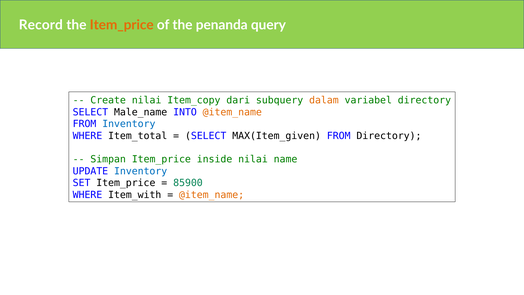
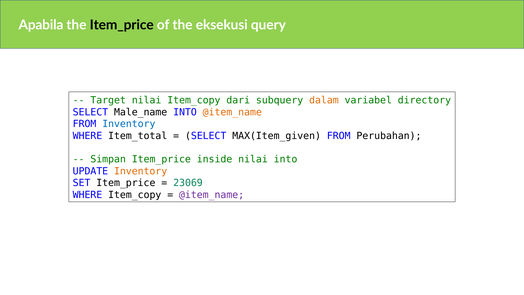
Record: Record -> Apabila (41, 25)
Item_price colour: orange -> black (122, 25)
penanda: penanda -> eksekusi (222, 25)
Create: Create -> Target (108, 100)
FROM Directory: Directory -> Perubahan (389, 136)
nilai name: name -> into (286, 159)
Inventory colour: blue -> orange (141, 171)
85900: 85900 -> 23069 (188, 183)
WHERE Item_with: Item_with -> Item_copy (135, 195)
@item_name colour: orange -> purple (212, 195)
